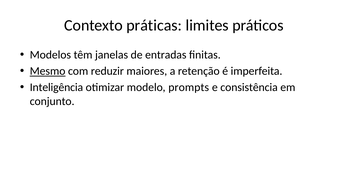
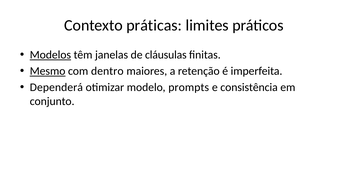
Modelos underline: none -> present (50, 55)
entradas: entradas -> cláusulas (166, 55)
reduzir: reduzir -> dentro (107, 71)
Inteligência: Inteligência -> Dependerá (56, 87)
